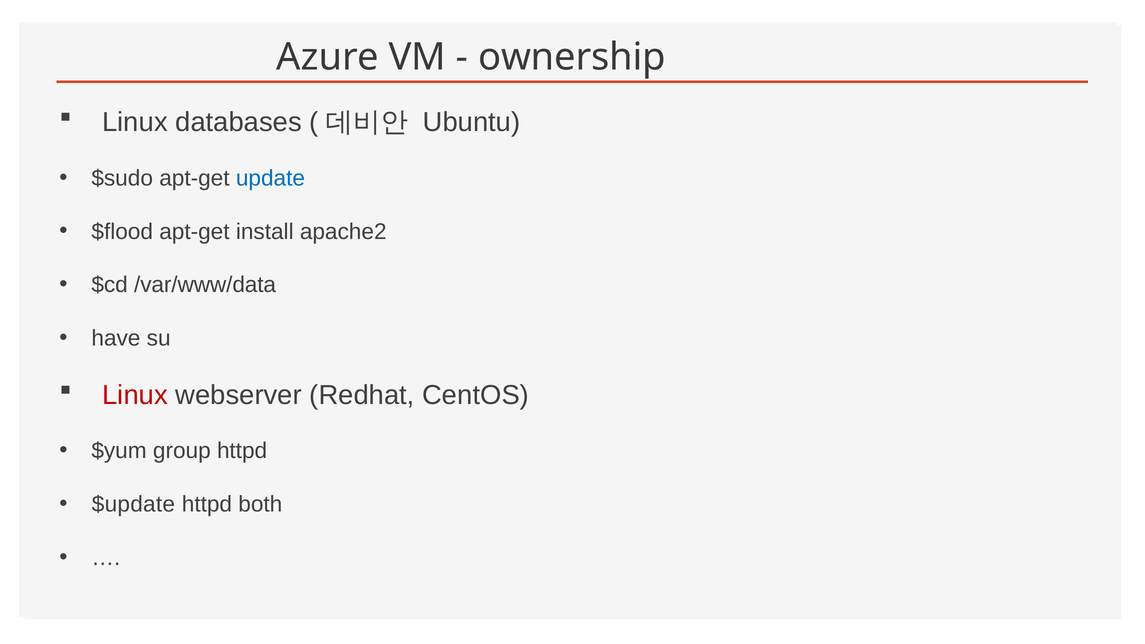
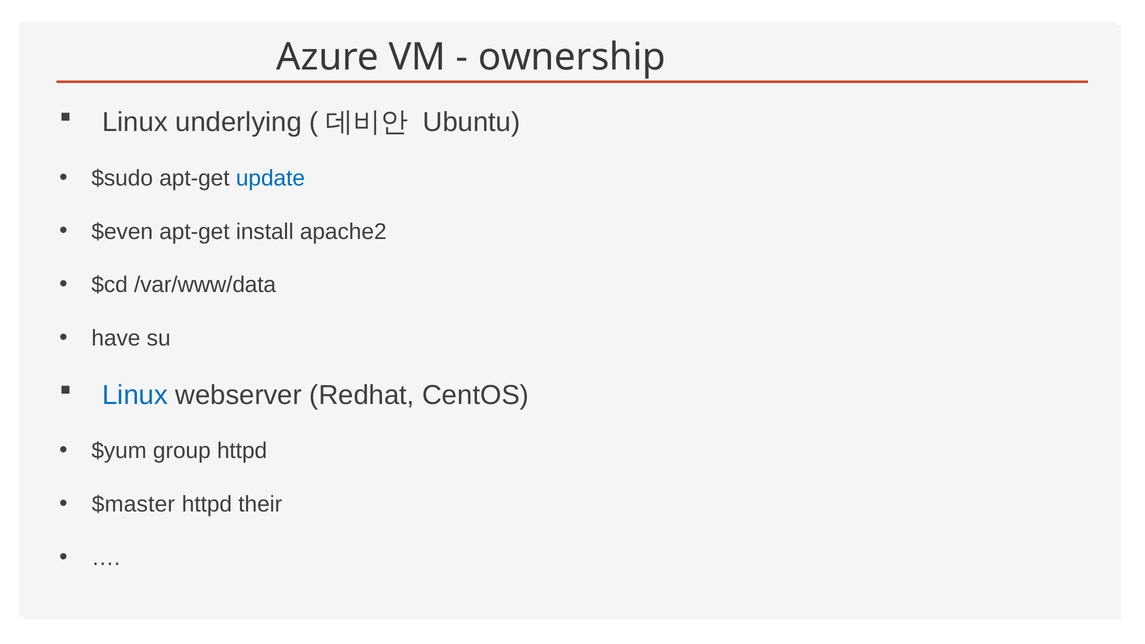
databases: databases -> underlying (239, 122)
$flood: $flood -> $even (122, 232)
Linux colour: red -> blue (135, 395)
$update: $update -> $master (133, 504)
both: both -> their (260, 504)
